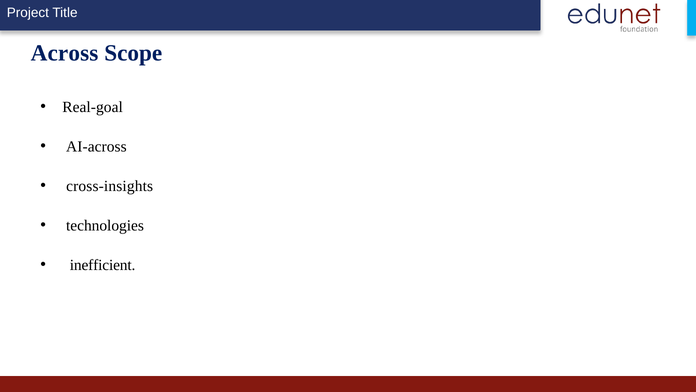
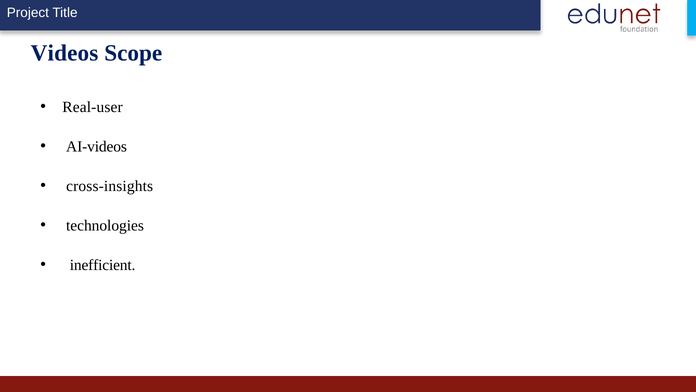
Across: Across -> Videos (65, 53)
Real-goal: Real-goal -> Real-user (93, 107)
AI-across: AI-across -> AI-videos (96, 147)
